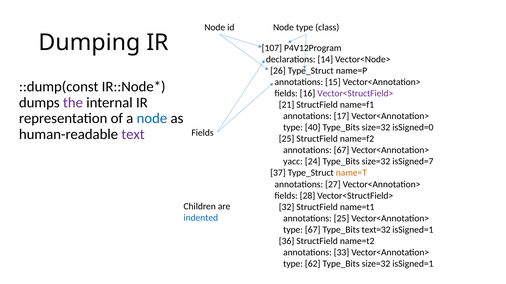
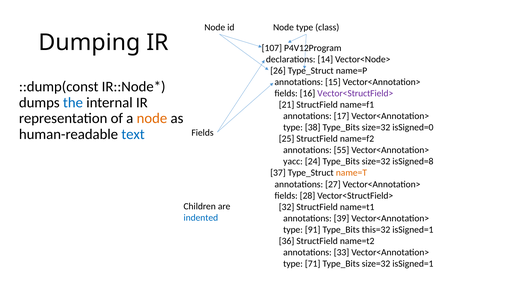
the colour: purple -> blue (73, 103)
node colour: blue -> orange (152, 119)
40: 40 -> 38 (313, 128)
text colour: purple -> blue (133, 135)
annotations 67: 67 -> 55 (341, 150)
isSigned=7: isSigned=7 -> isSigned=8 (413, 162)
annotations 25: 25 -> 39 (341, 219)
type 67: 67 -> 91 (313, 230)
text=32: text=32 -> this=32 (376, 230)
62: 62 -> 71 (313, 264)
